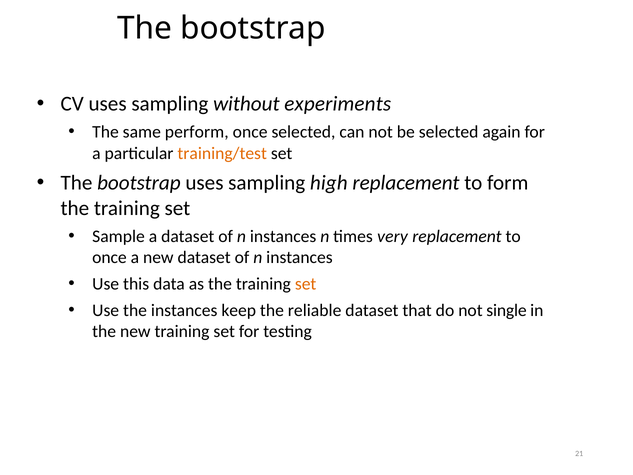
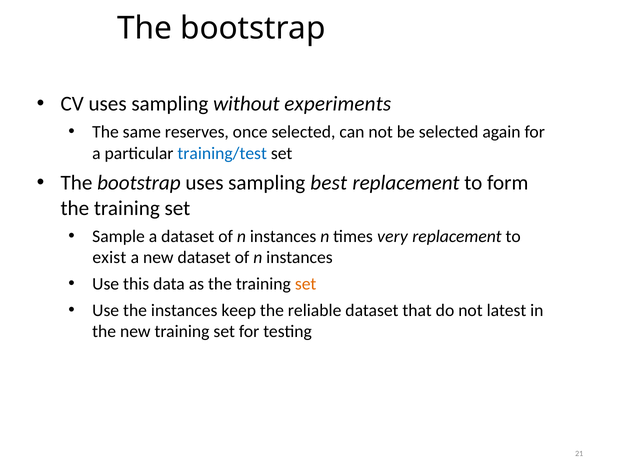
perform: perform -> reserves (197, 132)
training/test colour: orange -> blue (222, 153)
high: high -> best (329, 183)
once: once -> exist (109, 257)
single: single -> latest (506, 310)
